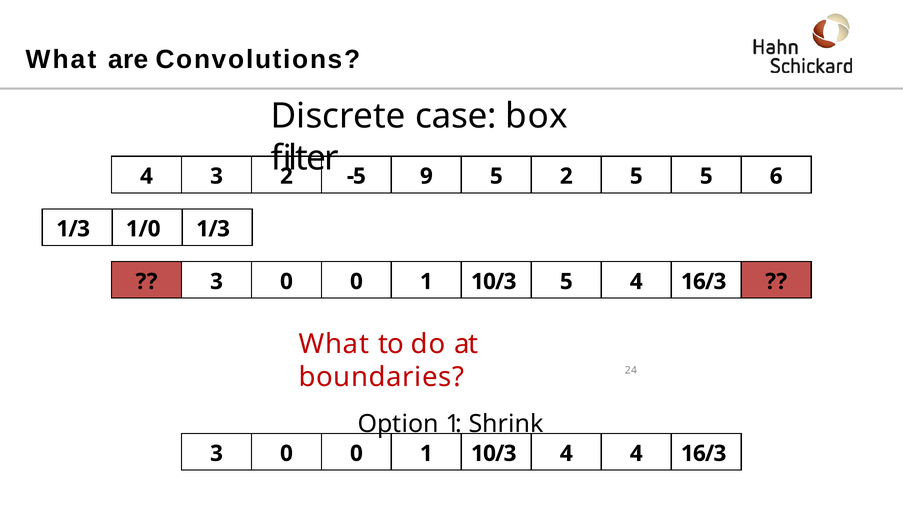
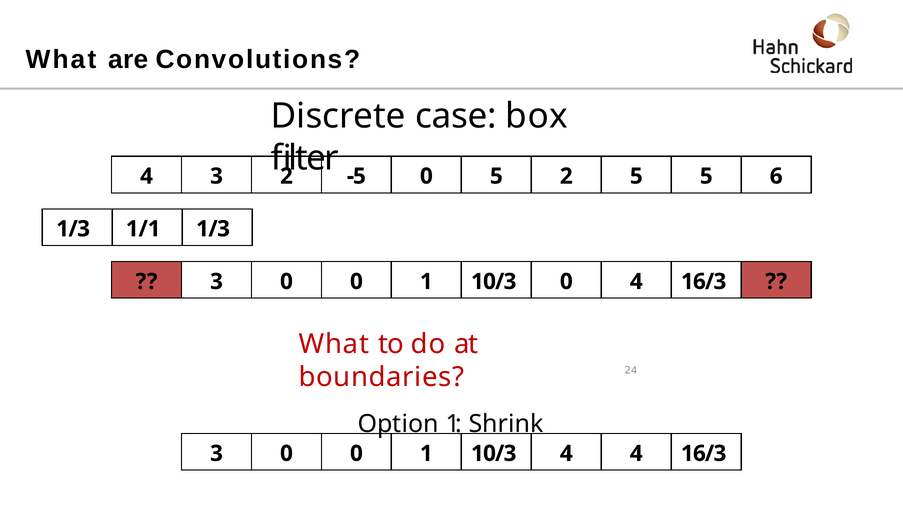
-5 9: 9 -> 0 (426, 176)
1/0: 1/0 -> 1/1 (143, 229)
10/3 5: 5 -> 0 (566, 282)
